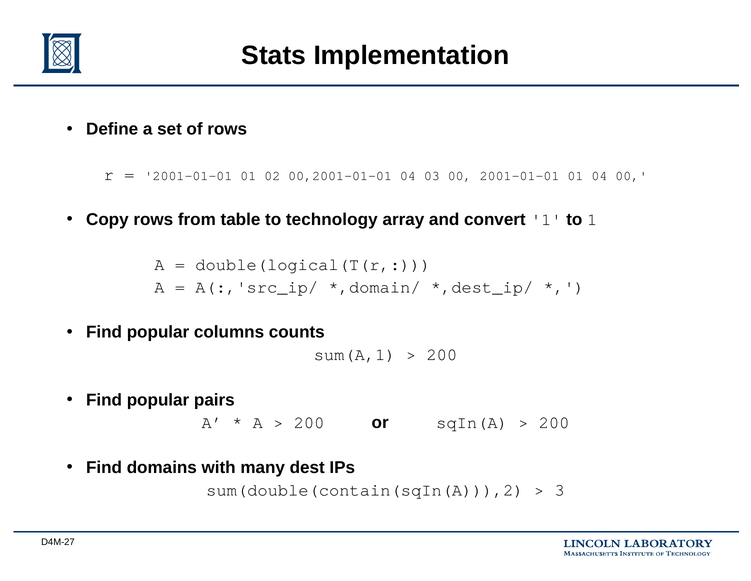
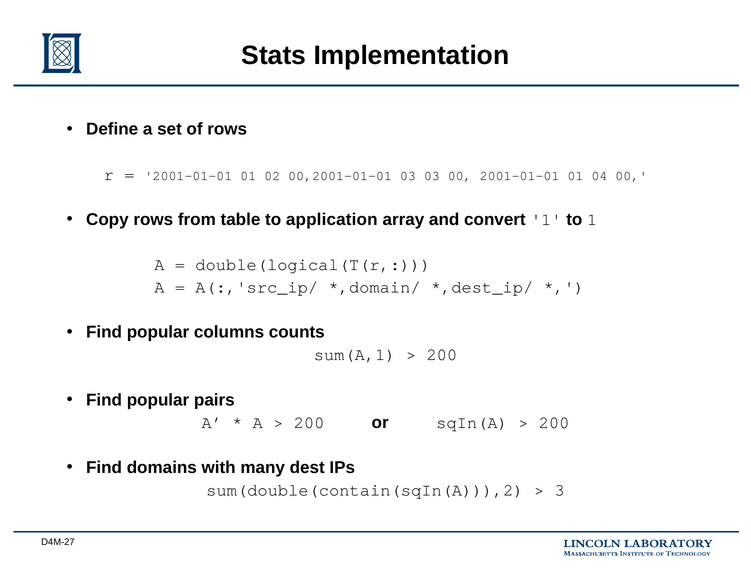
00,2001-01-01 04: 04 -> 03 (408, 175)
technology: technology -> application (332, 219)
